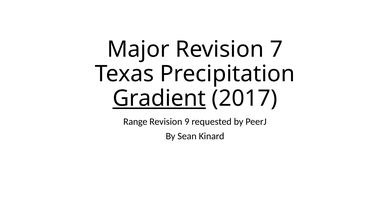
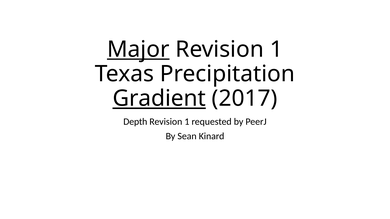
Major underline: none -> present (138, 50)
7: 7 -> 1 (276, 50)
Range: Range -> Depth (135, 122)
9: 9 -> 1 (187, 122)
